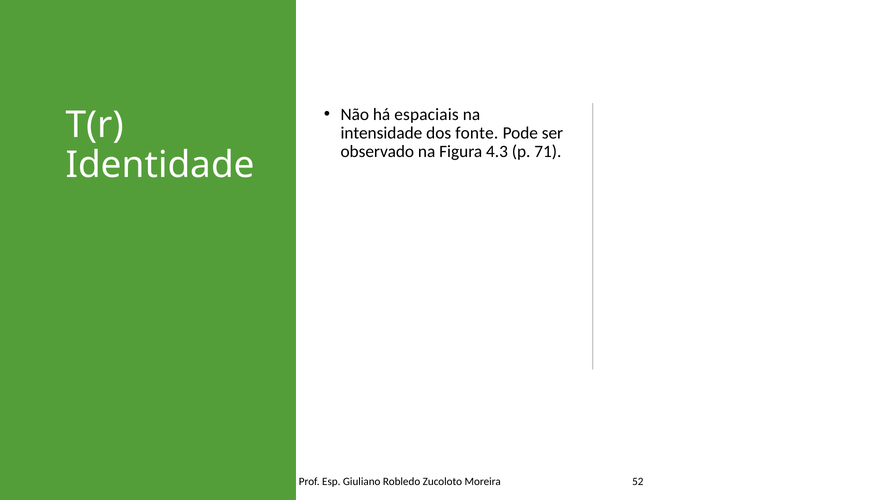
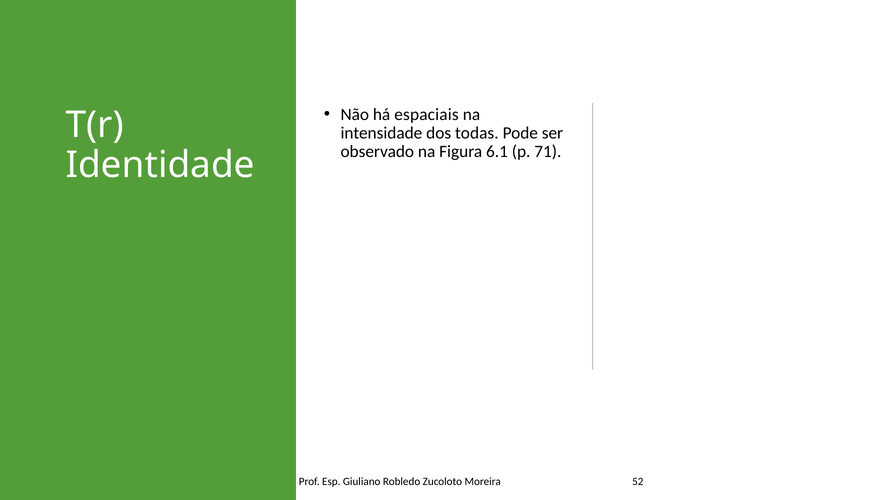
fonte: fonte -> todas (477, 133)
4.3: 4.3 -> 6.1 (497, 152)
